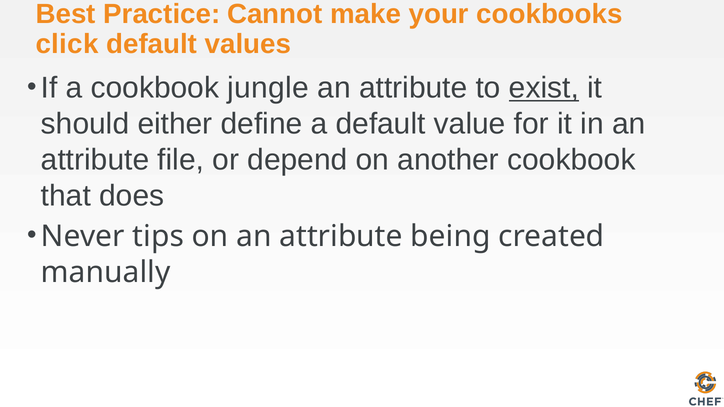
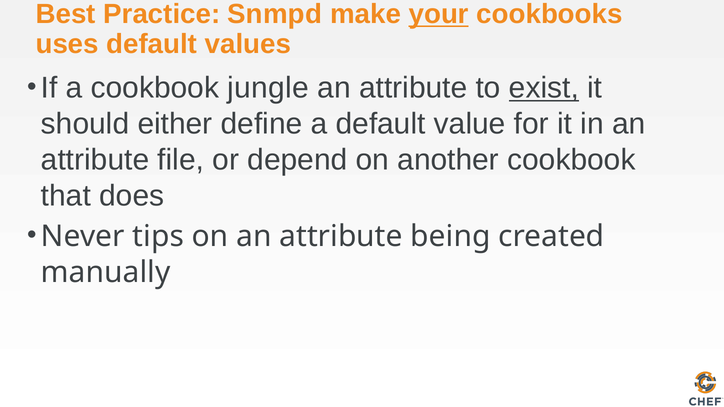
Cannot: Cannot -> Snmpd (275, 14)
your underline: none -> present (439, 14)
click: click -> uses (67, 44)
